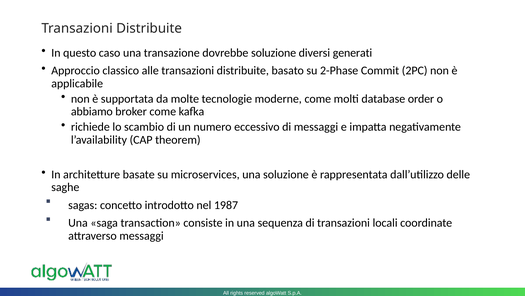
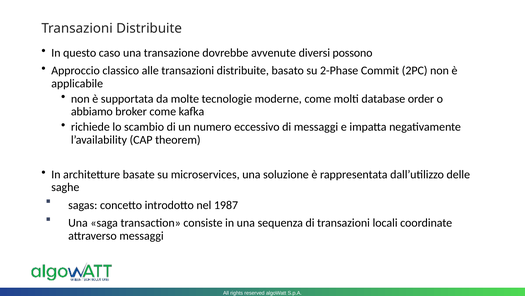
dovrebbe soluzione: soluzione -> avvenute (274, 53)
generati: generati -> possono (352, 53)
